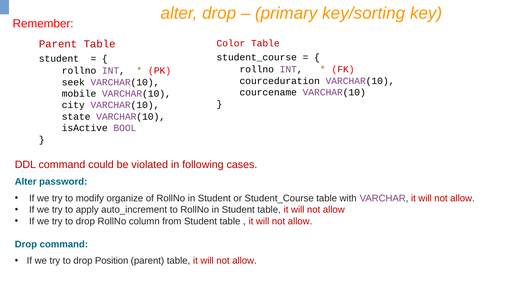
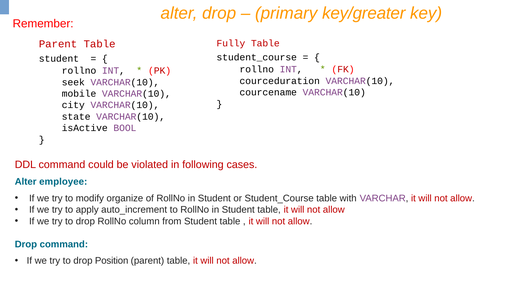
key/sorting: key/sorting -> key/greater (364, 13)
Color: Color -> Fully (231, 43)
password: password -> employee (63, 182)
